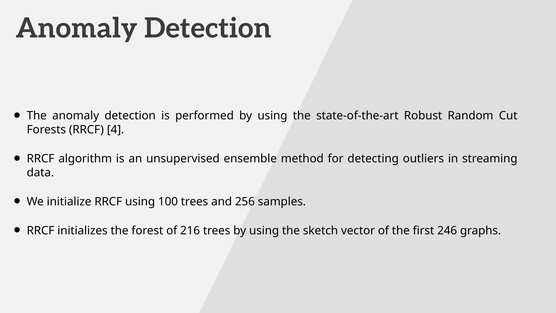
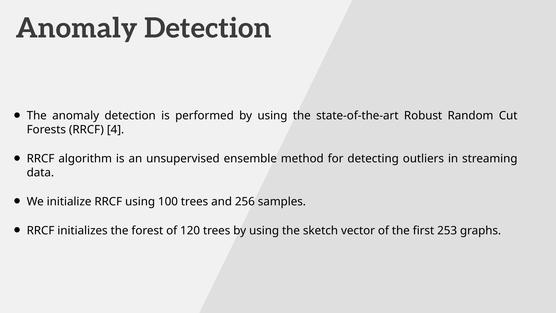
216: 216 -> 120 (190, 230)
246: 246 -> 253 (447, 230)
